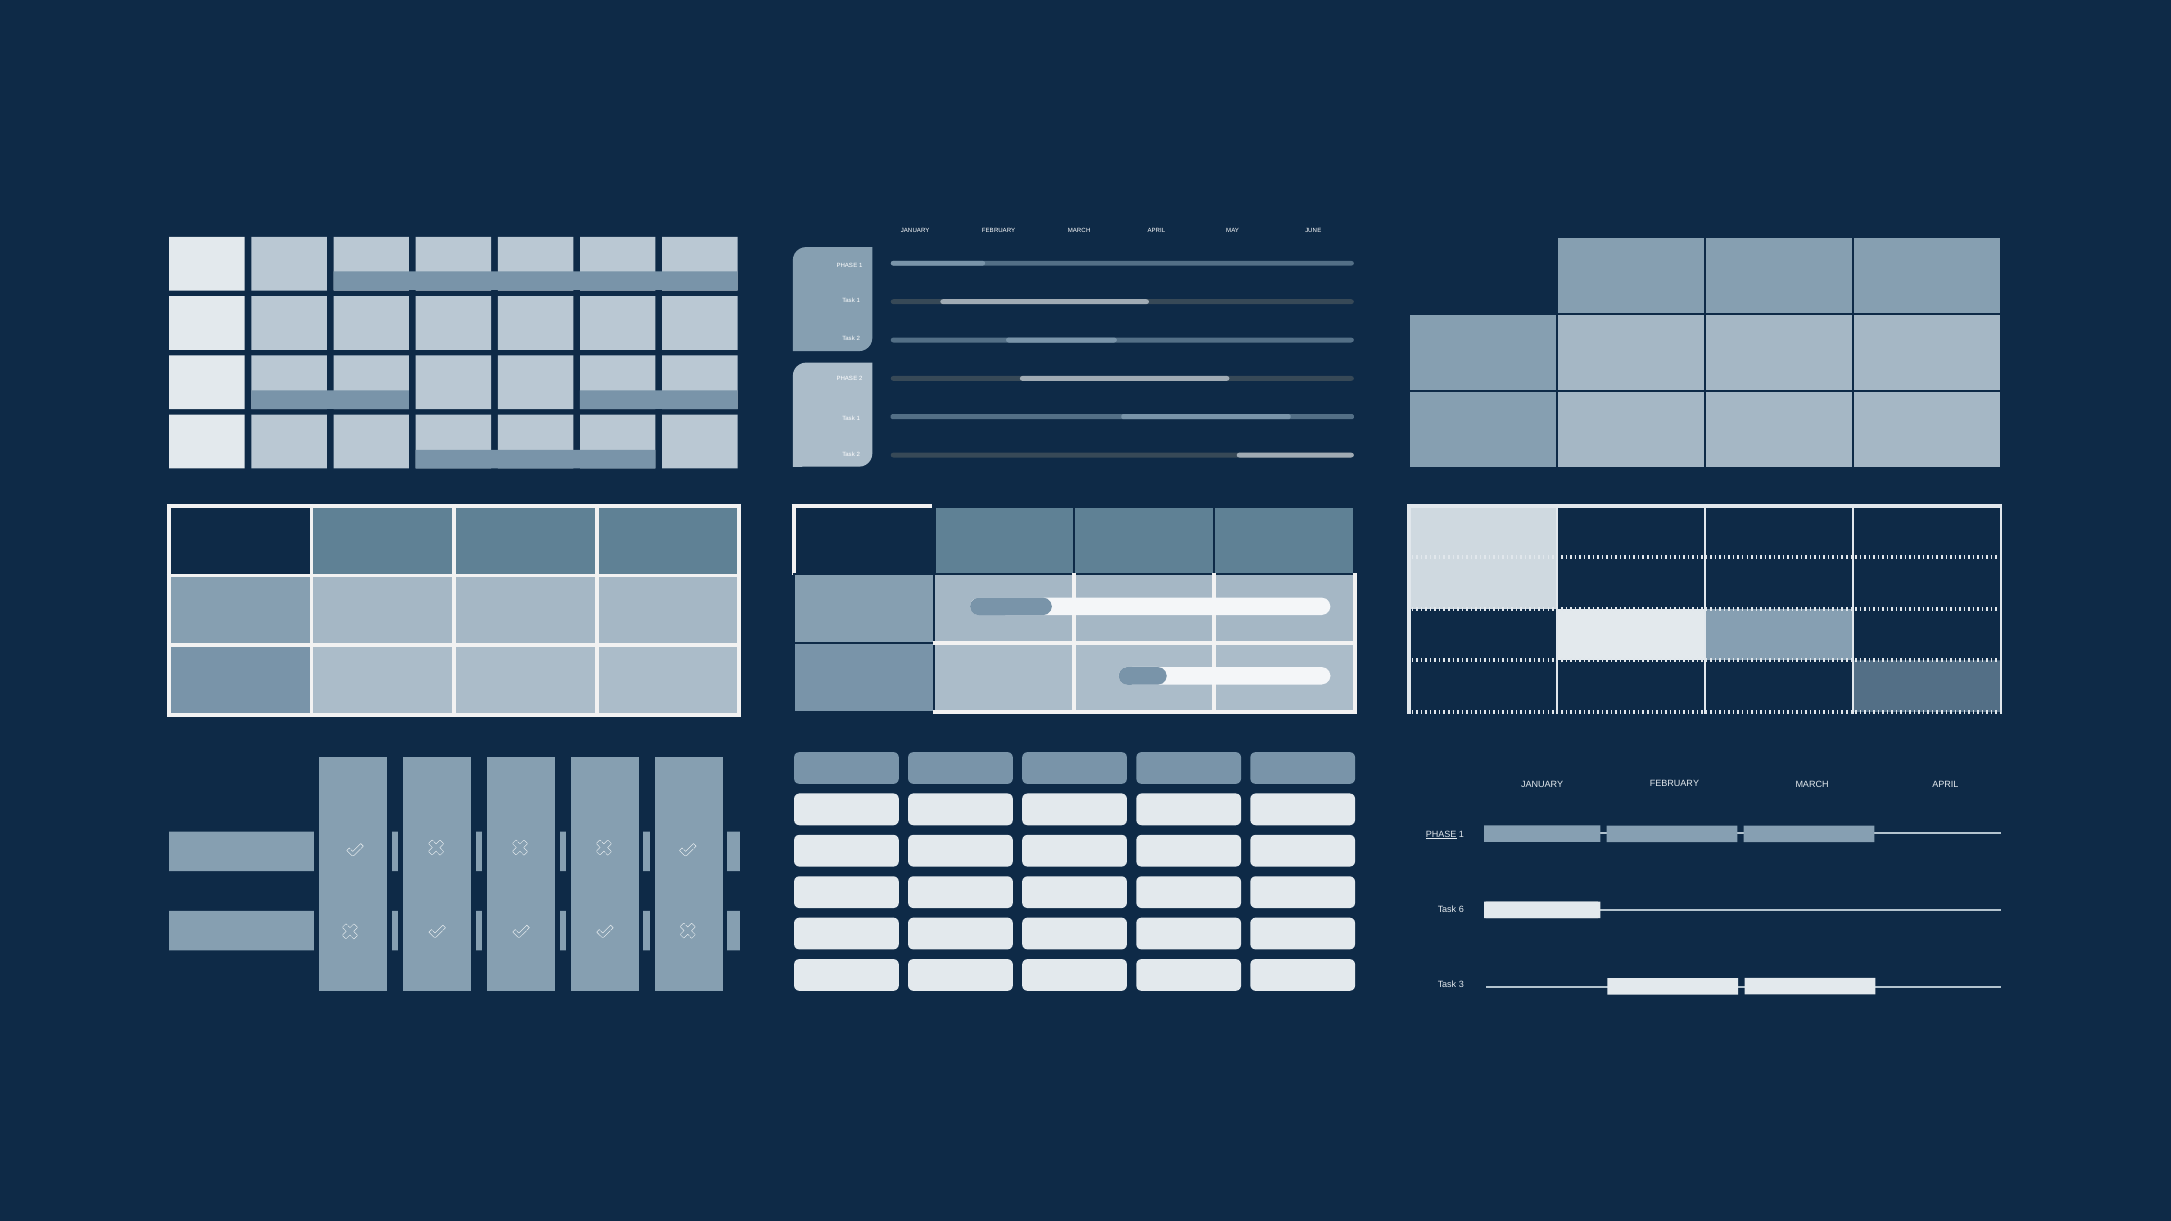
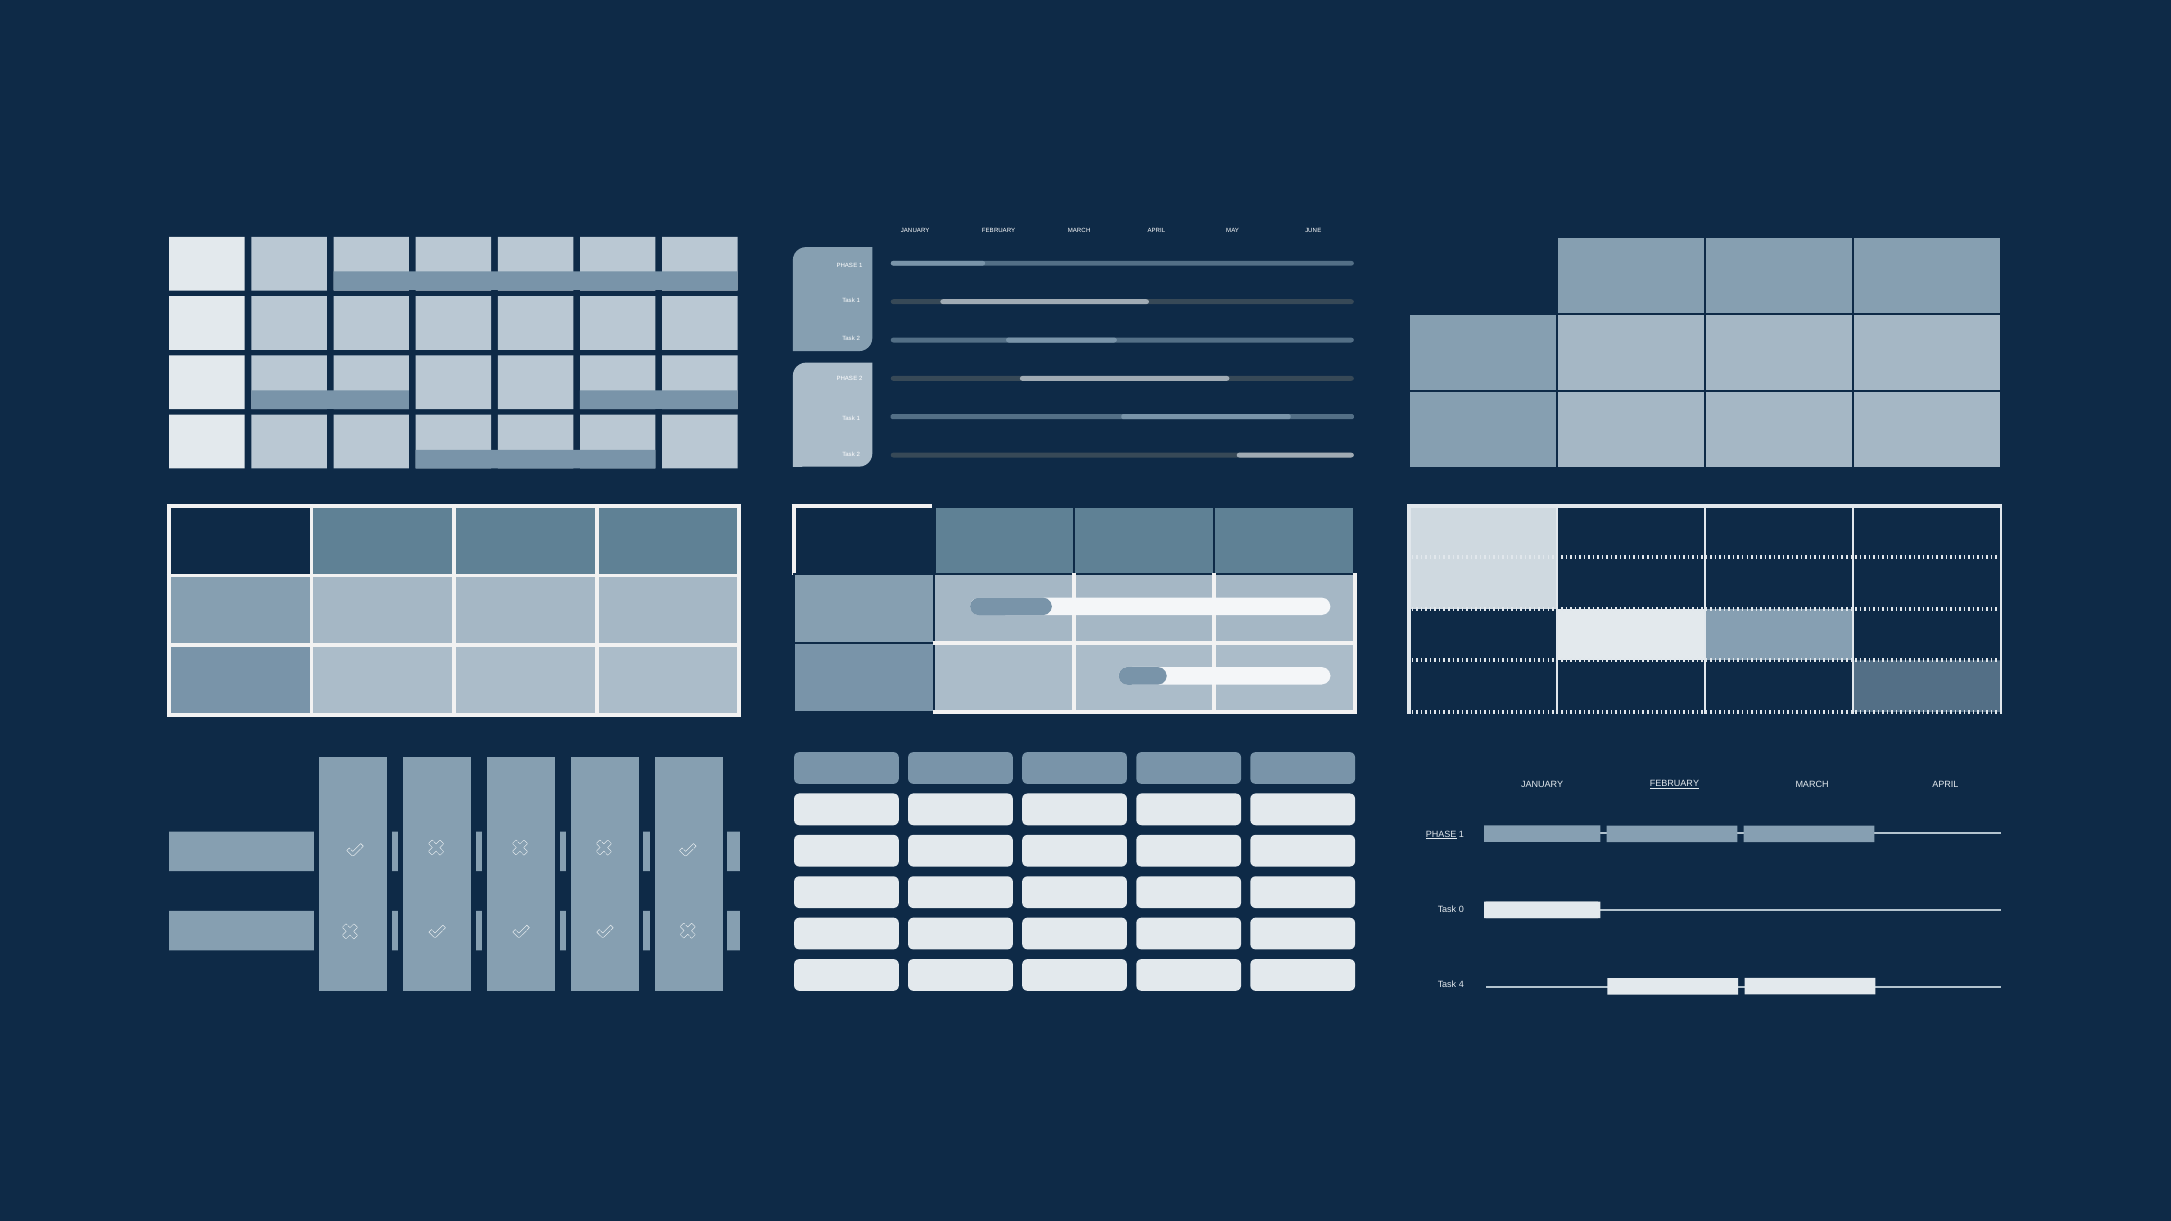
FEBRUARY underline: none -> present (1674, 784)
6: 6 -> 0 (1461, 909)
3: 3 -> 4 (1461, 984)
